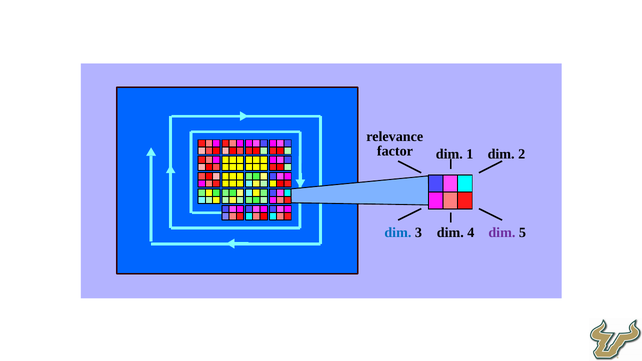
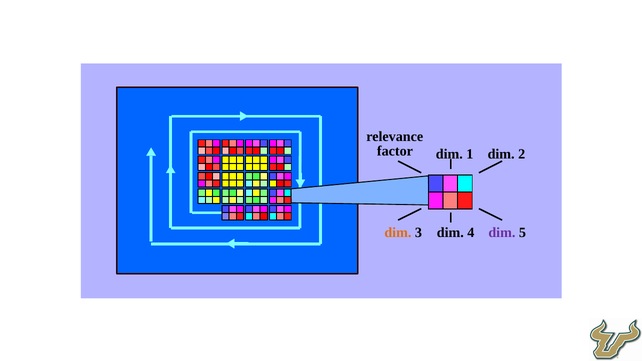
dim colour: blue -> orange (398, 233)
